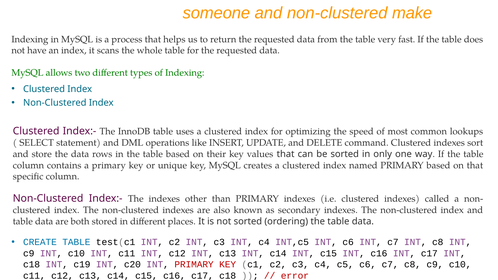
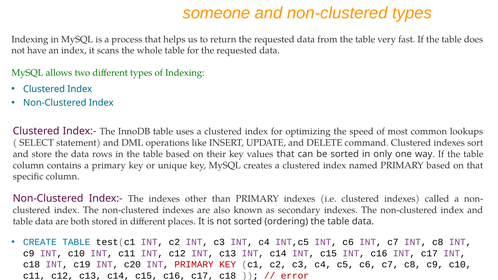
non-clustered make: make -> types (412, 13)
